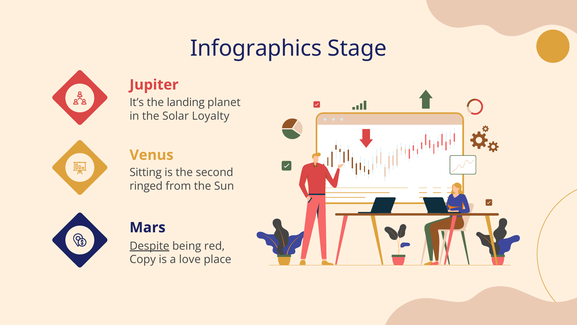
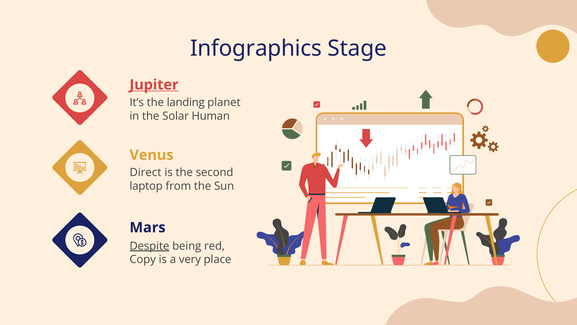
Jupiter underline: none -> present (154, 85)
Loyalty: Loyalty -> Human (211, 116)
Sitting: Sitting -> Direct (145, 172)
ringed: ringed -> laptop (146, 186)
love: love -> very (190, 259)
